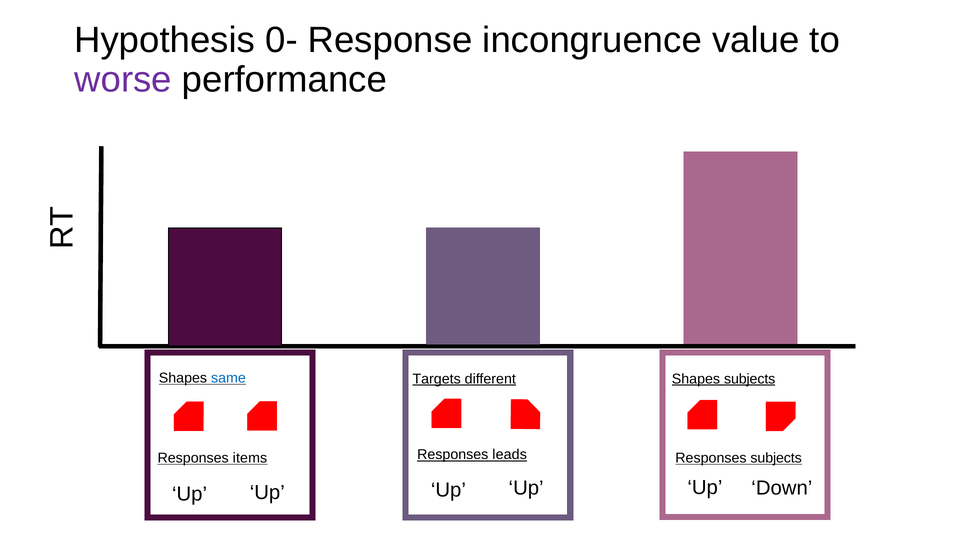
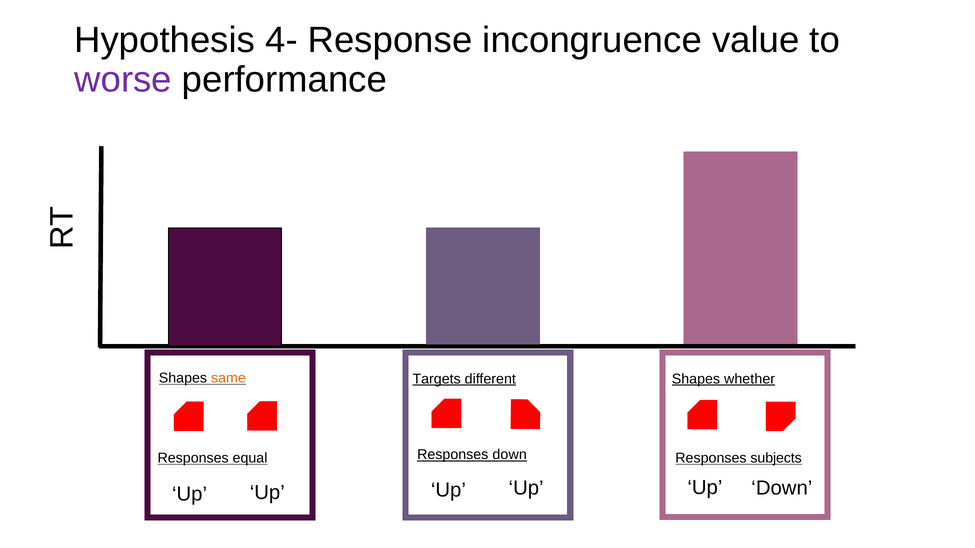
0-: 0- -> 4- (281, 40)
same colour: blue -> orange (228, 378)
Shapes subjects: subjects -> whether (750, 379)
Responses leads: leads -> down (510, 455)
items: items -> equal (250, 458)
